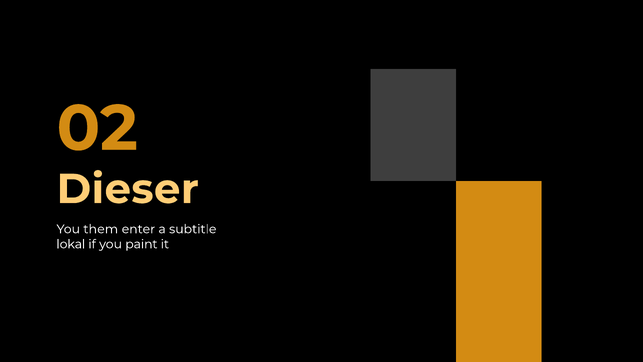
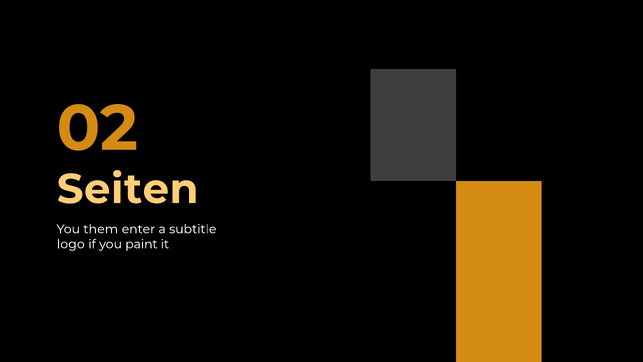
Dieser: Dieser -> Seiten (128, 189)
lokal: lokal -> logo (71, 244)
